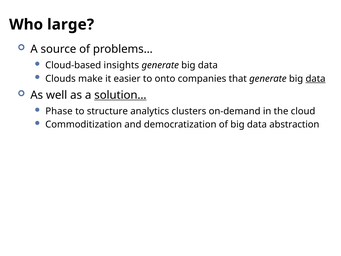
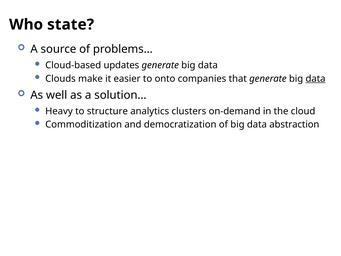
large: large -> state (71, 25)
insights: insights -> updates (121, 65)
solution… underline: present -> none (120, 95)
Phase: Phase -> Heavy (59, 111)
